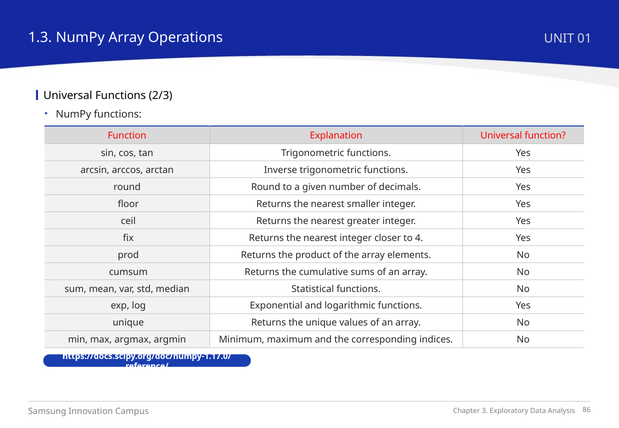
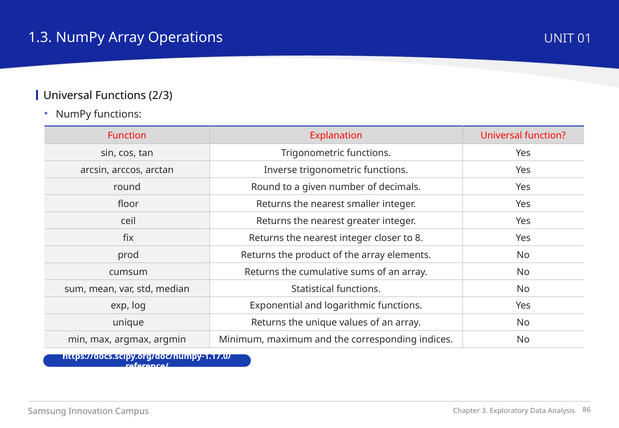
4: 4 -> 8 (419, 238)
